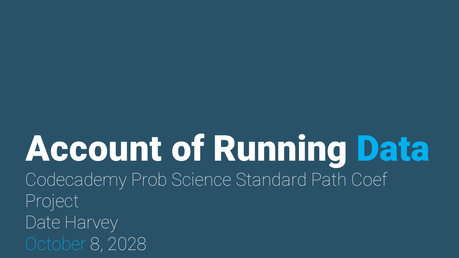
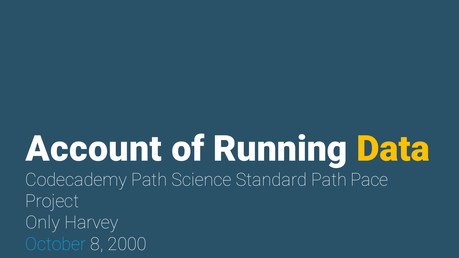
Data colour: light blue -> yellow (393, 149)
Codecademy Prob: Prob -> Path (149, 180)
Coef: Coef -> Pace (369, 180)
Date: Date -> Only (43, 223)
2028: 2028 -> 2000 (127, 244)
